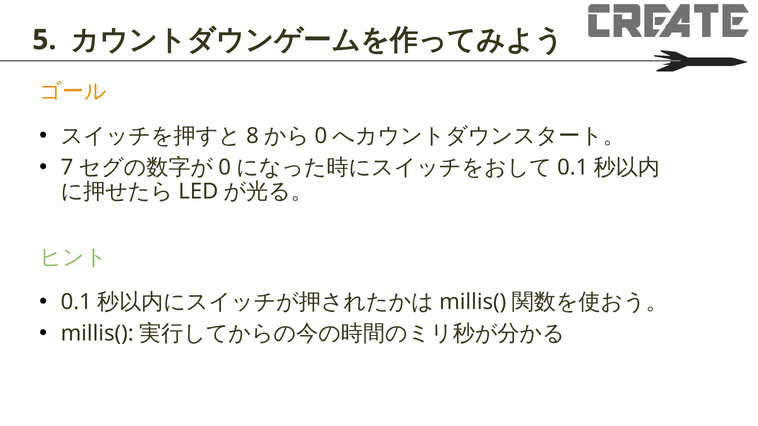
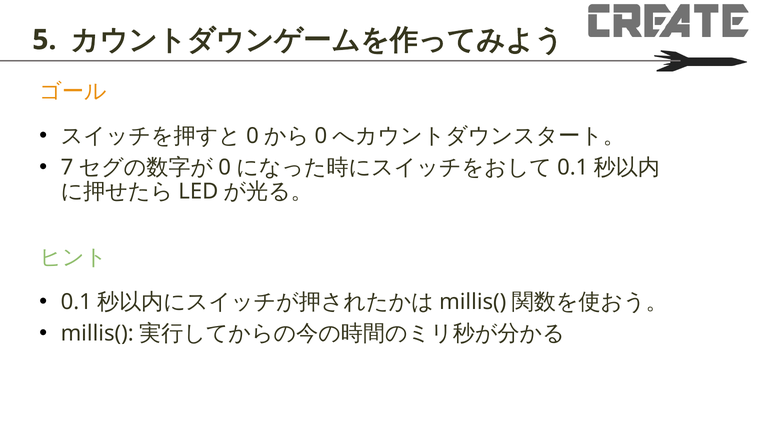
8: 8 -> 0 (253, 136)
